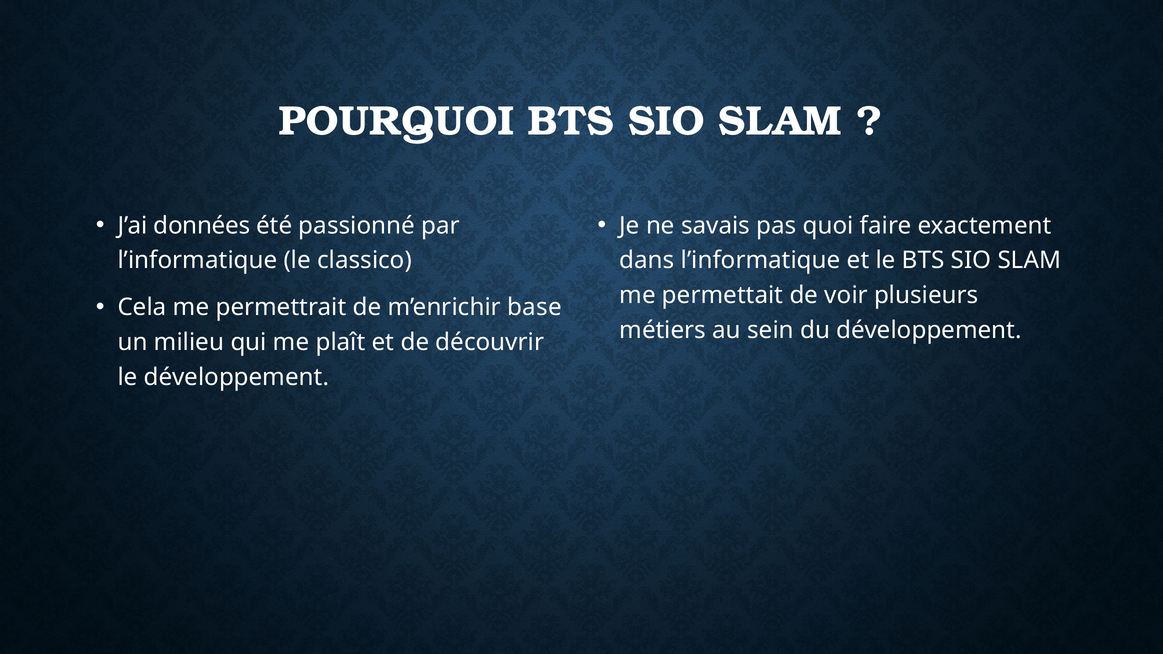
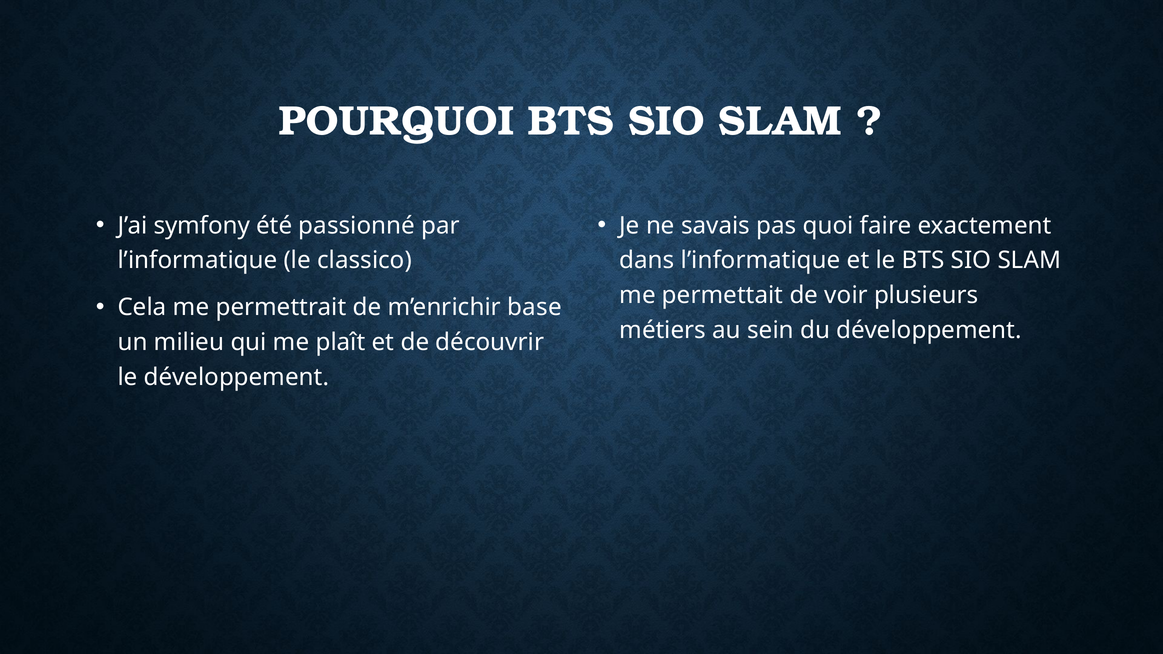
données: données -> symfony (202, 226)
